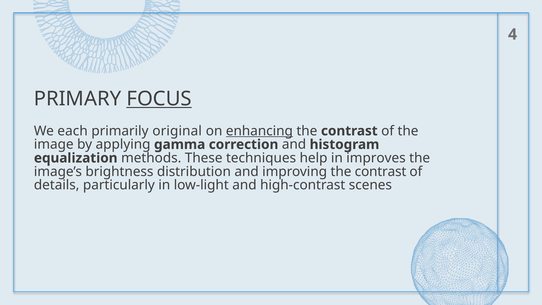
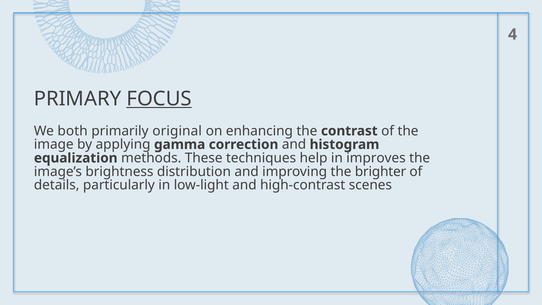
each: each -> both (73, 131)
enhancing underline: present -> none (259, 131)
improving the contrast: contrast -> brighter (381, 172)
